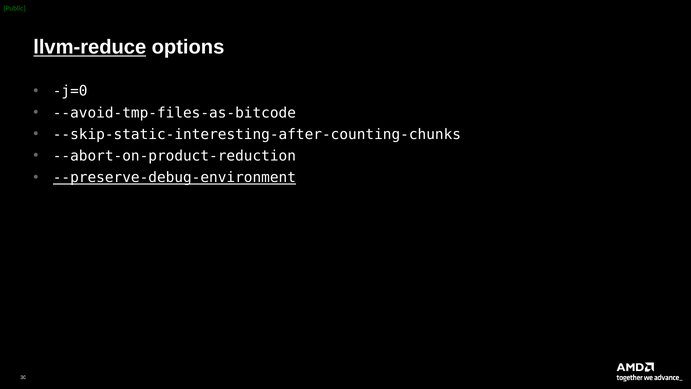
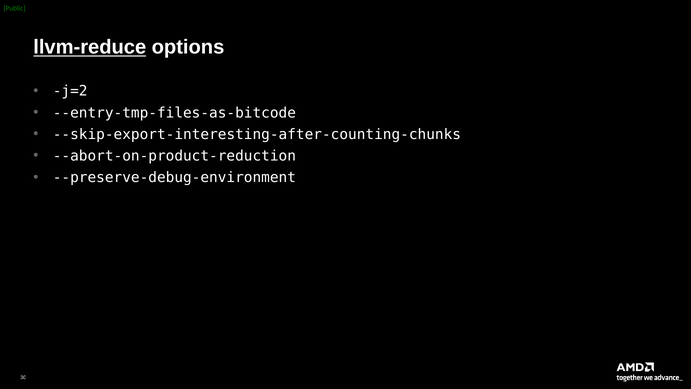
j=0: j=0 -> j=2 (70, 91)
--avoid-tmp-files-as-bitcode: --avoid-tmp-files-as-bitcode -> --entry-tmp-files-as-bitcode (174, 113)
--skip-static-interesting-after-counting-chunks: --skip-static-interesting-after-counting-chunks -> --skip-export-interesting-after-counting-chunks (257, 134)
--preserve-debug-environment underline: present -> none (174, 178)
